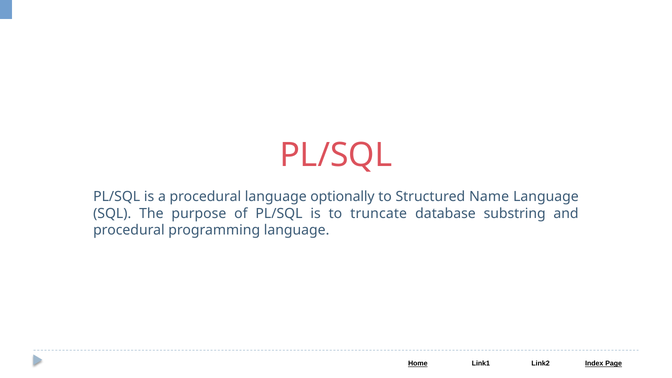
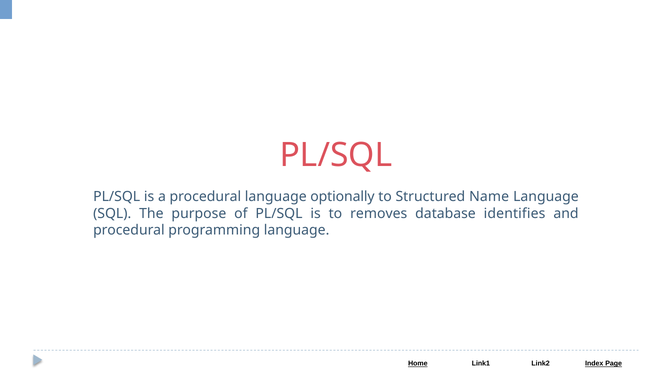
truncate: truncate -> removes (379, 213)
substring: substring -> identifies (515, 213)
